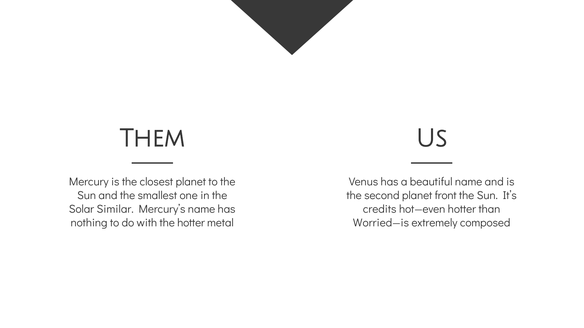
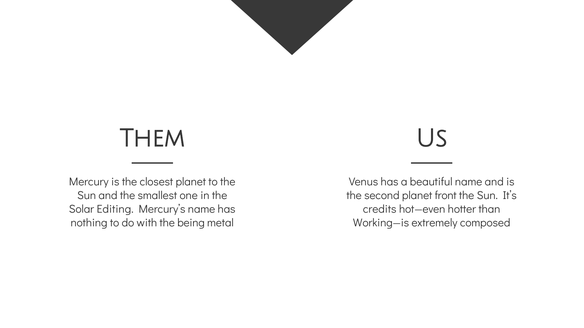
Similar: Similar -> Editing (115, 209)
the hotter: hotter -> being (191, 223)
Worried—is: Worried—is -> Working—is (381, 223)
